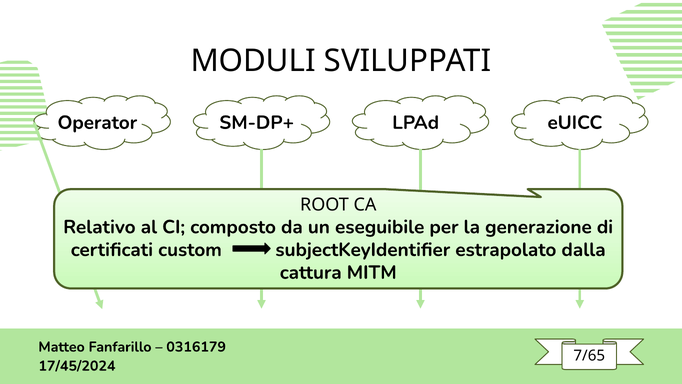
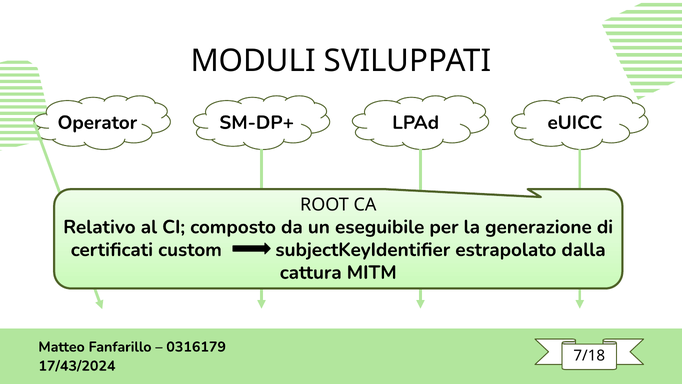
7/65: 7/65 -> 7/18 (589, 356)
17/45/2024: 17/45/2024 -> 17/43/2024 (77, 366)
